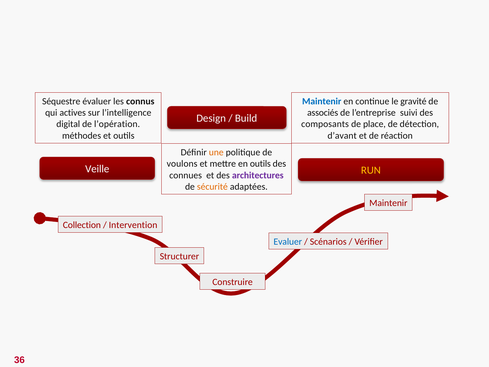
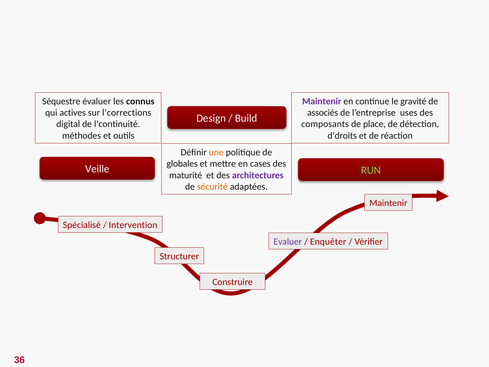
Maintenir colour: blue -> purple (322, 101)
l’intelligence: l’intelligence -> l’corrections (127, 113)
suivi: suivi -> uses (409, 113)
l’opération: l’opération -> l’continuité (117, 124)
d’avant: d’avant -> d’droits (342, 135)
voulons: voulons -> globales (182, 164)
en outils: outils -> cases (260, 164)
RUN colour: yellow -> light green (371, 170)
connues: connues -> maturité (186, 175)
Collection: Collection -> Spécialisé (82, 225)
Evaluer colour: blue -> purple (288, 241)
Scénarios: Scénarios -> Enquêter (328, 241)
